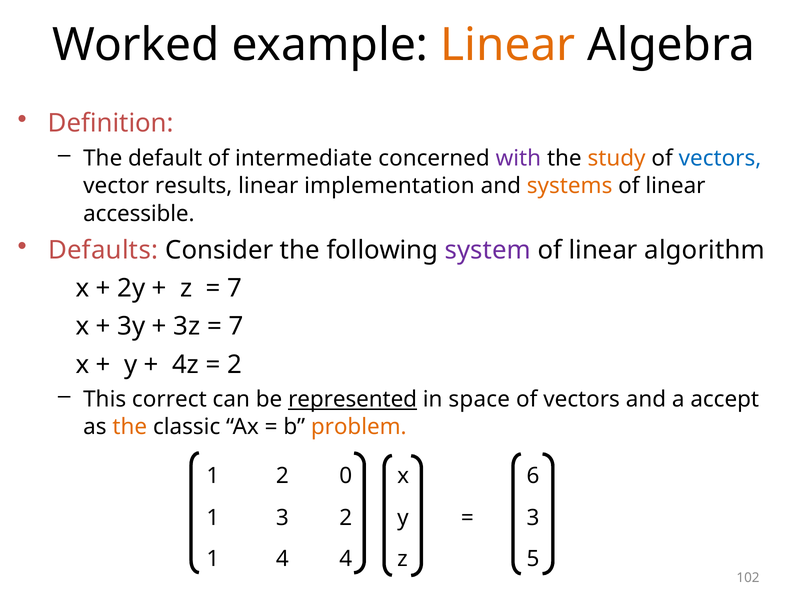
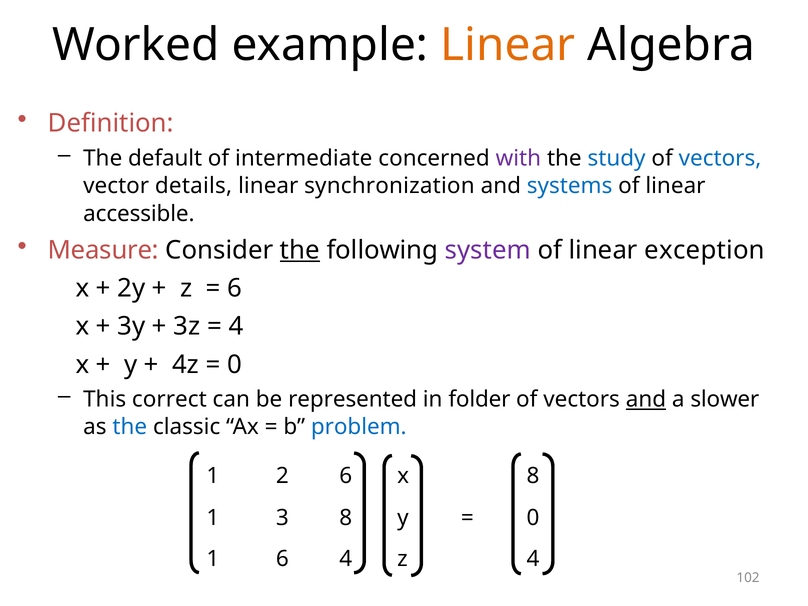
study colour: orange -> blue (617, 158)
results: results -> details (194, 186)
implementation: implementation -> synchronization (389, 186)
systems colour: orange -> blue (570, 186)
Defaults: Defaults -> Measure (103, 250)
the underline: none -> present (300, 250)
algorithm: algorithm -> exception (705, 250)
7: 7 -> 6 (235, 288)
7: 7 -> 4 (236, 326)
2: 2 -> 0 (235, 365)
represented underline: present -> none (353, 399)
space: space -> folder (479, 399)
and underline: none -> present (646, 399)
accept: accept -> slower (725, 399)
the colour: orange -> blue (130, 427)
problem colour: orange -> blue (359, 427)
2 0: 0 -> 6 (346, 476)
x 6: 6 -> 8 (533, 476)
3 2: 2 -> 8 (346, 518)
3: 3 -> 0 (533, 518)
1 4: 4 -> 6 (282, 559)
z 5: 5 -> 4 (533, 559)
